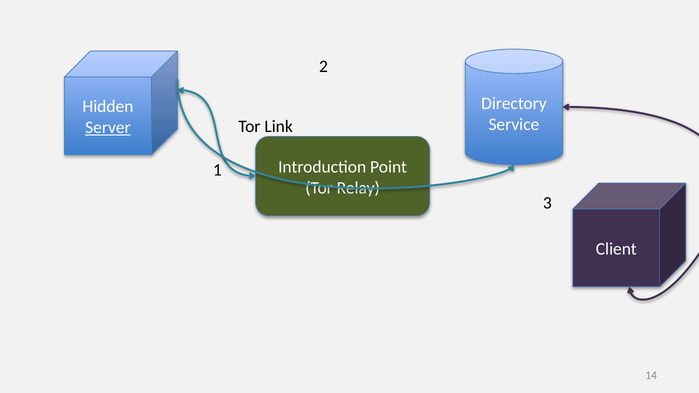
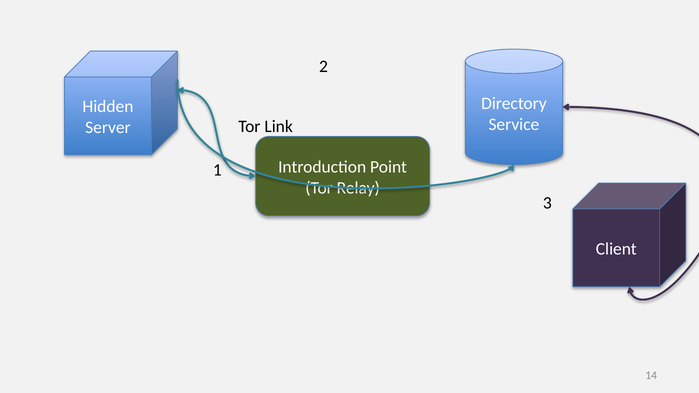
Server underline: present -> none (108, 128)
